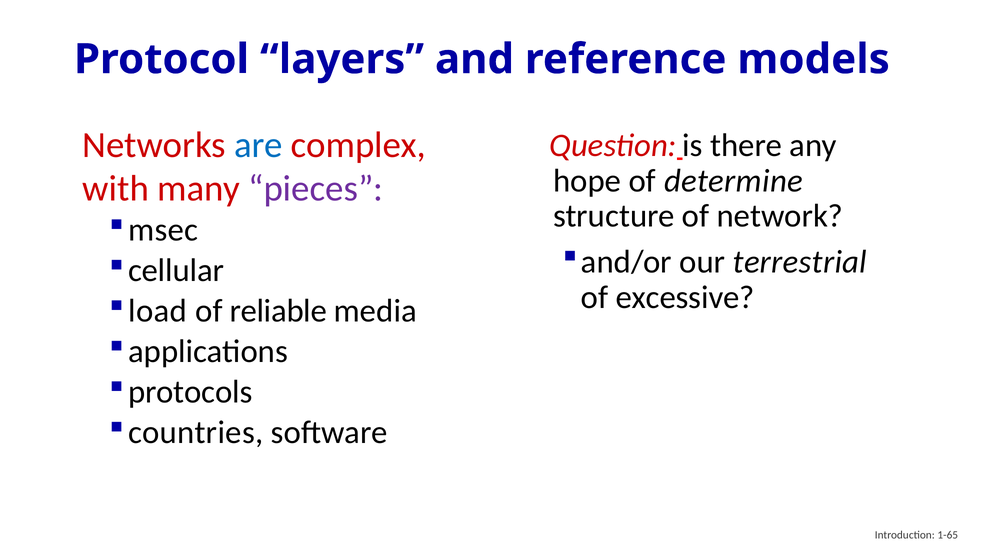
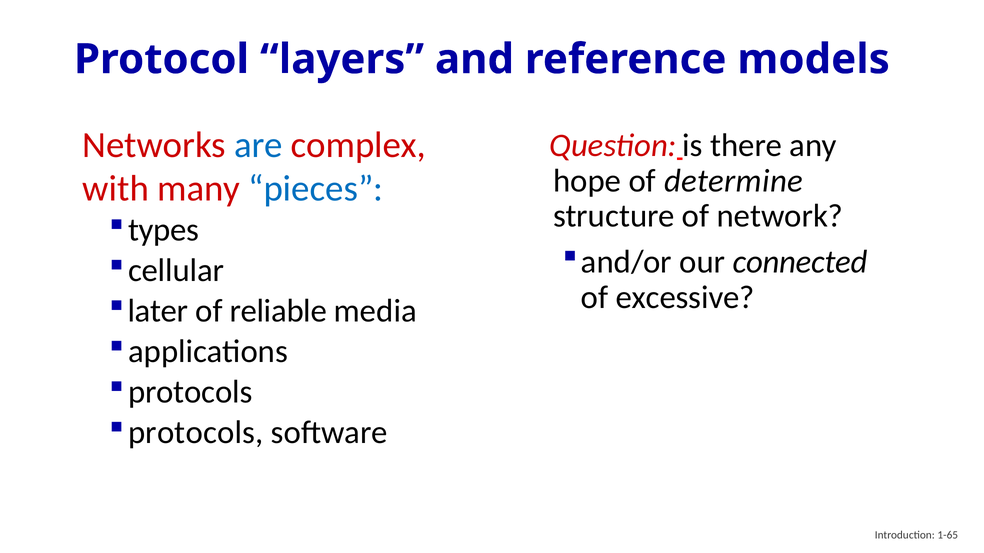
pieces colour: purple -> blue (316, 189)
msec: msec -> types (164, 230)
terrestrial: terrestrial -> connected (800, 262)
load: load -> later (158, 311)
countries: countries -> protocols (196, 433)
